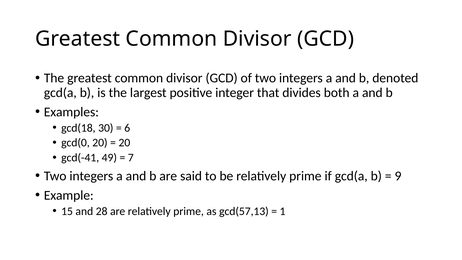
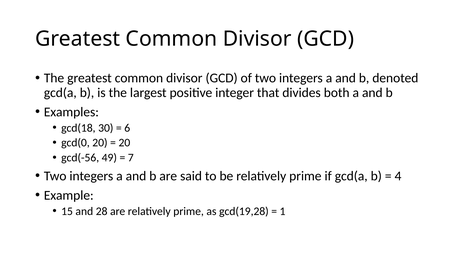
gcd(-41: gcd(-41 -> gcd(-56 (80, 158)
9: 9 -> 4 (398, 176)
gcd(57,13: gcd(57,13 -> gcd(19,28 (244, 211)
